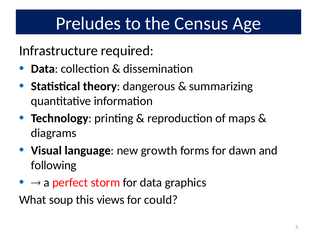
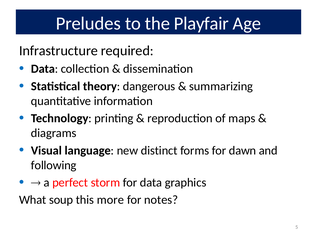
Census: Census -> Playfair (201, 23)
growth: growth -> distinct (159, 150)
views: views -> more (110, 200)
could: could -> notes (161, 200)
